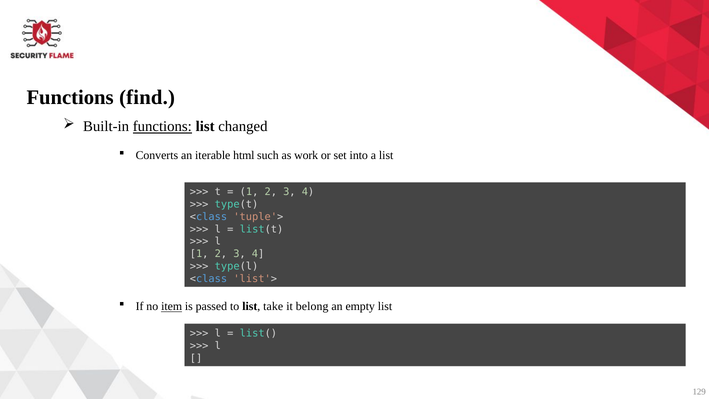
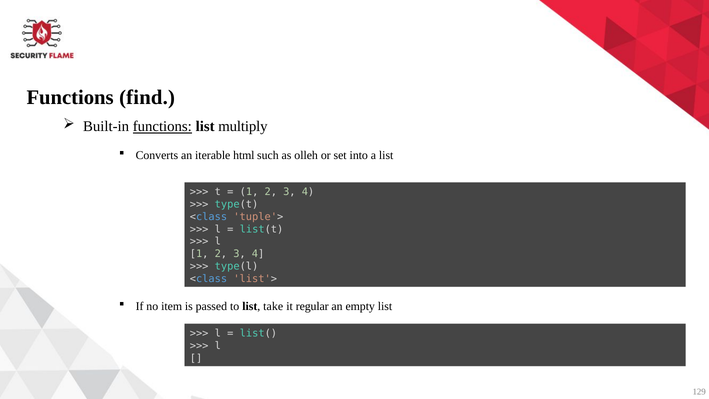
changed: changed -> multiply (243, 126)
work: work -> olleh (306, 155)
item underline: present -> none (172, 306)
belong: belong -> regular (312, 306)
